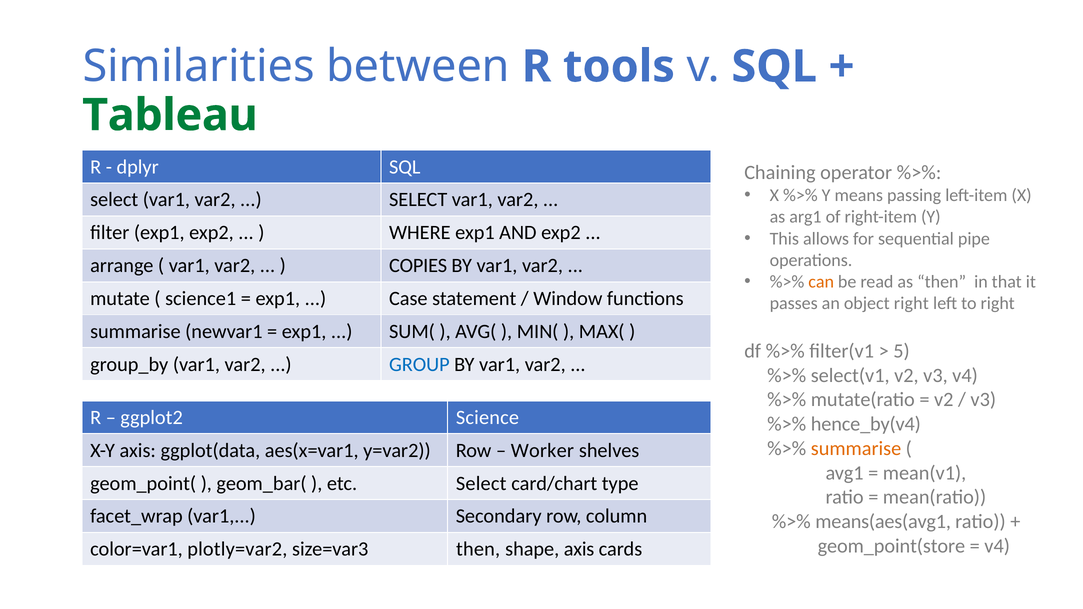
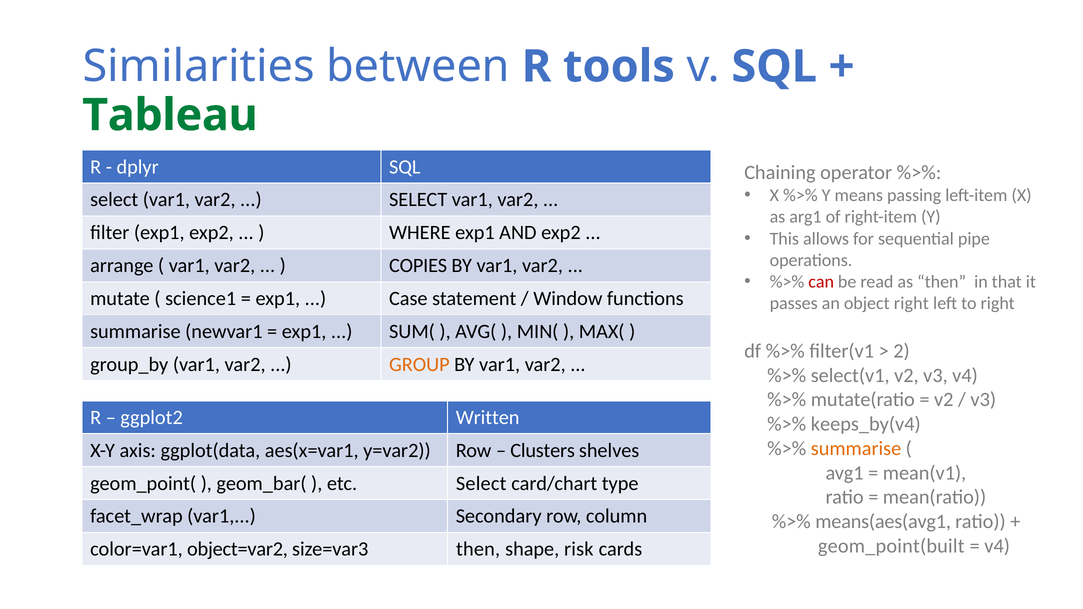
can colour: orange -> red (821, 282)
5: 5 -> 2 (901, 351)
GROUP colour: blue -> orange (419, 365)
Science: Science -> Written (488, 418)
hence_by(v4: hence_by(v4 -> keeps_by(v4 (866, 424)
Worker: Worker -> Clusters (543, 451)
geom_point(store: geom_point(store -> geom_point(built (891, 546)
plotly=var2: plotly=var2 -> object=var2 (238, 549)
shape axis: axis -> risk (579, 549)
